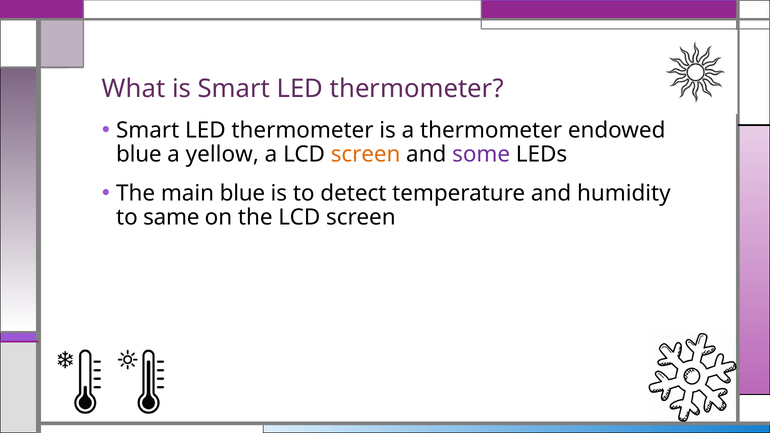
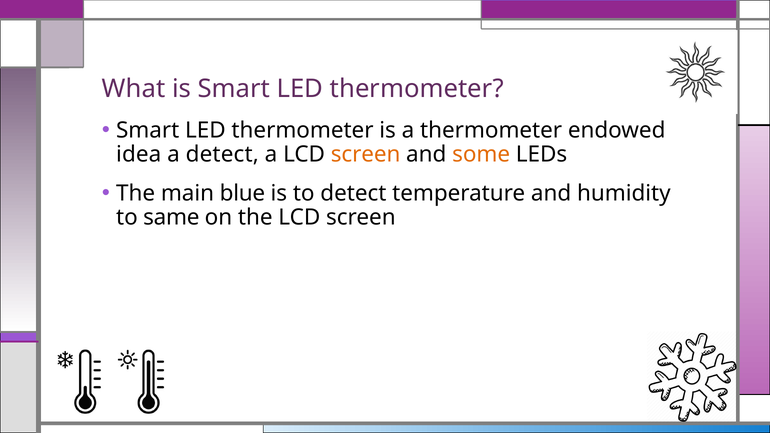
blue: blue -> idea (139, 155)
a yellow: yellow -> detect (222, 155)
some colour: purple -> orange (481, 155)
